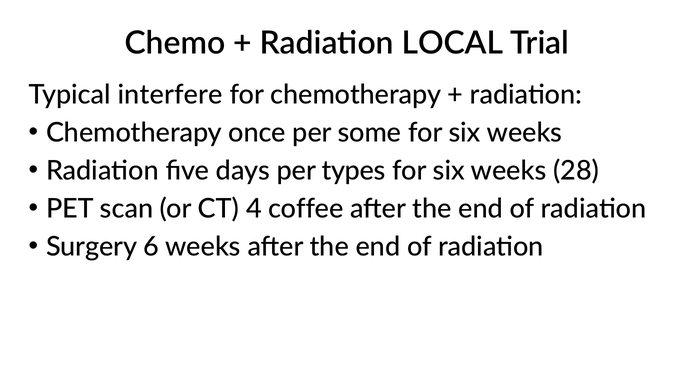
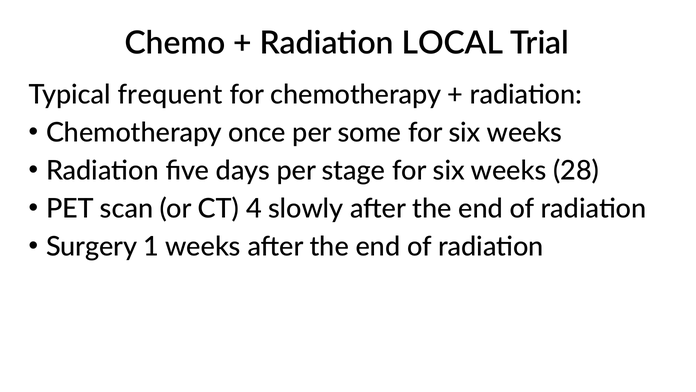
interfere: interfere -> frequent (170, 95)
types: types -> stage (353, 171)
coffee: coffee -> slowly (306, 208)
6: 6 -> 1 (151, 246)
